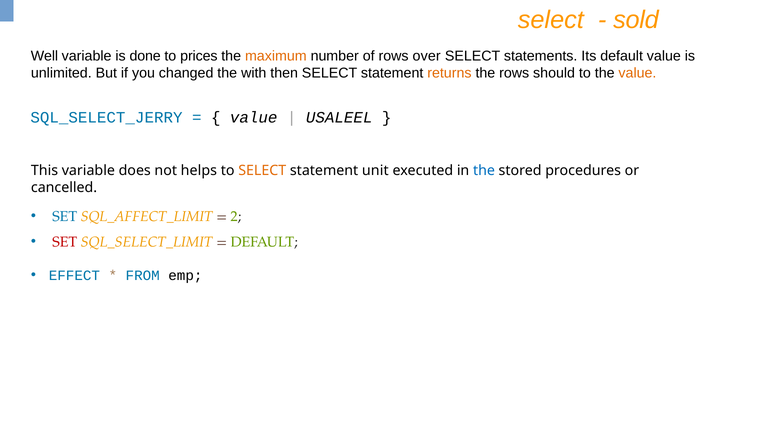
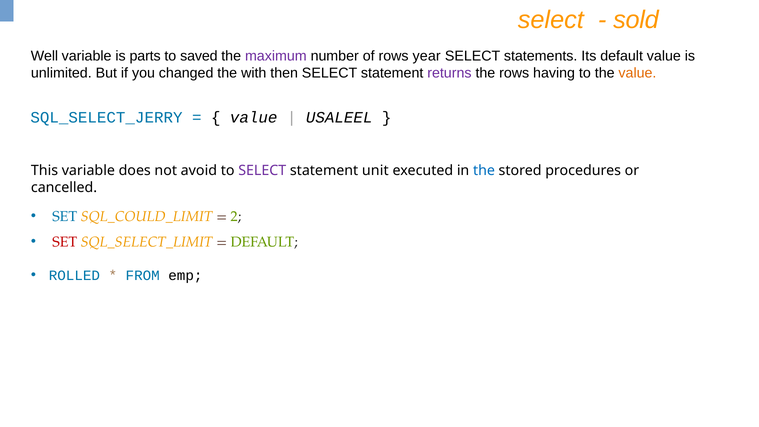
done: done -> parts (145, 56)
prices: prices -> saved (199, 56)
maximum colour: orange -> purple (276, 56)
over: over -> year (427, 56)
returns colour: orange -> purple (449, 73)
should: should -> having (554, 73)
helps: helps -> avoid (199, 170)
SELECT colour: orange -> purple (262, 170)
SQL_AFFECT_LIMIT: SQL_AFFECT_LIMIT -> SQL_COULD_LIMIT (147, 216)
EFFECT: EFFECT -> ROLLED (74, 275)
